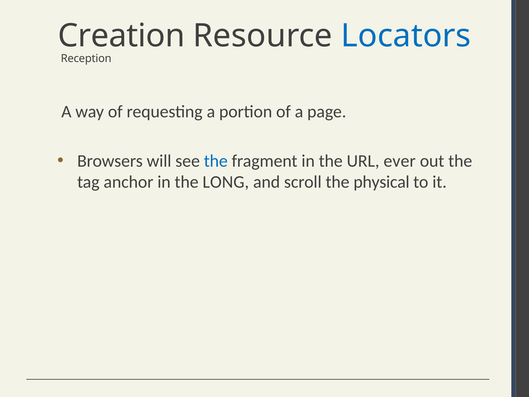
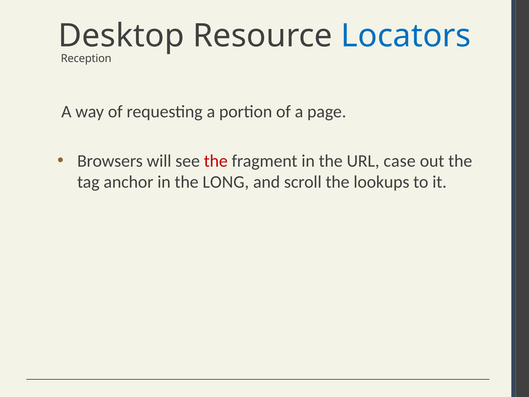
Creation: Creation -> Desktop (121, 36)
the colour: blue -> red (216, 161)
ever: ever -> case (400, 161)
physical: physical -> lookups (381, 182)
